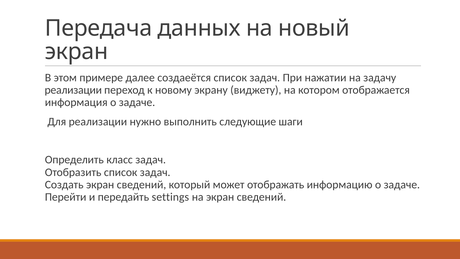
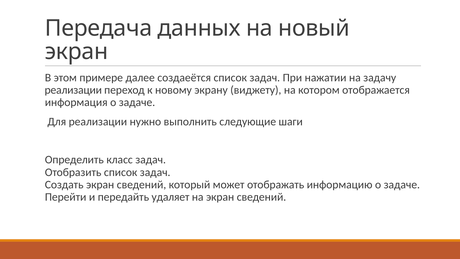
settings: settings -> удаляет (170, 197)
